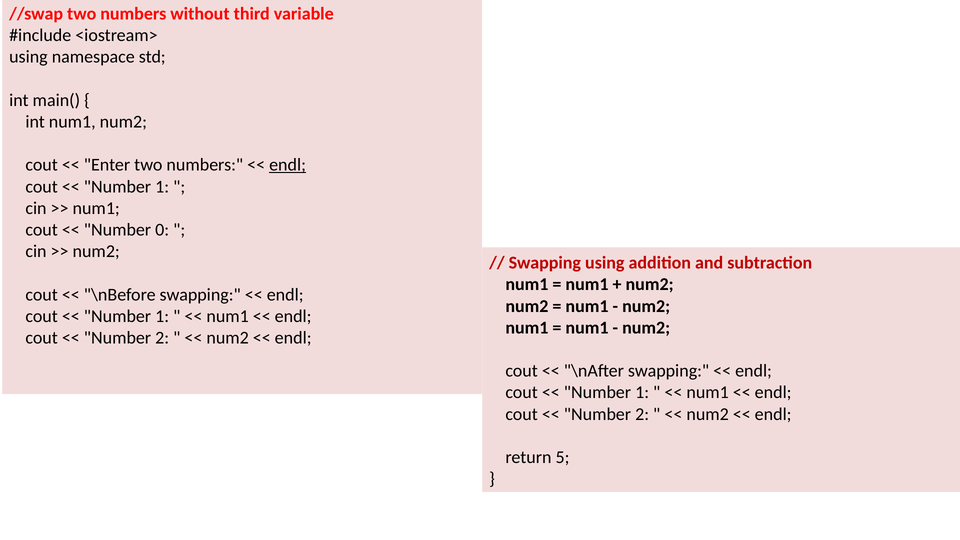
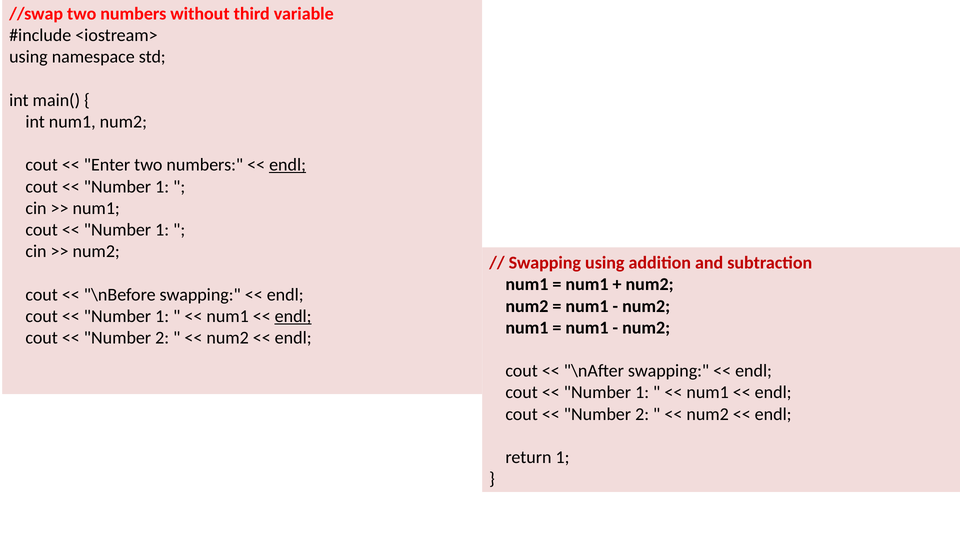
0: 0 -> 1 (162, 230)
endl underline: none -> present (293, 316)
return 5: 5 -> 1 (563, 457)
